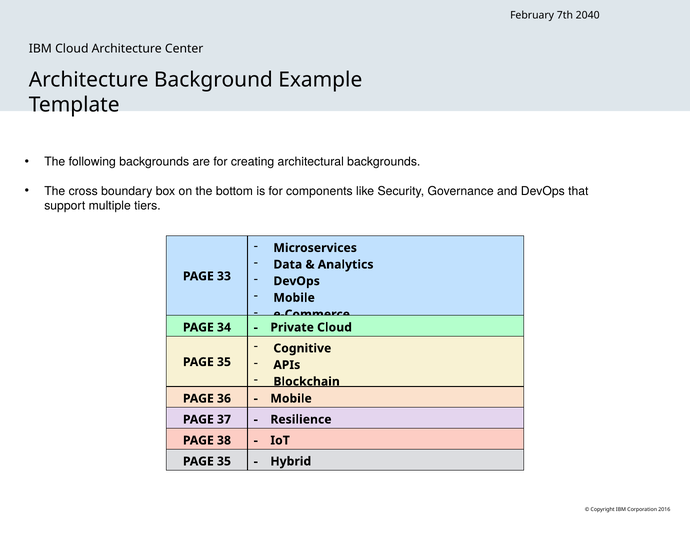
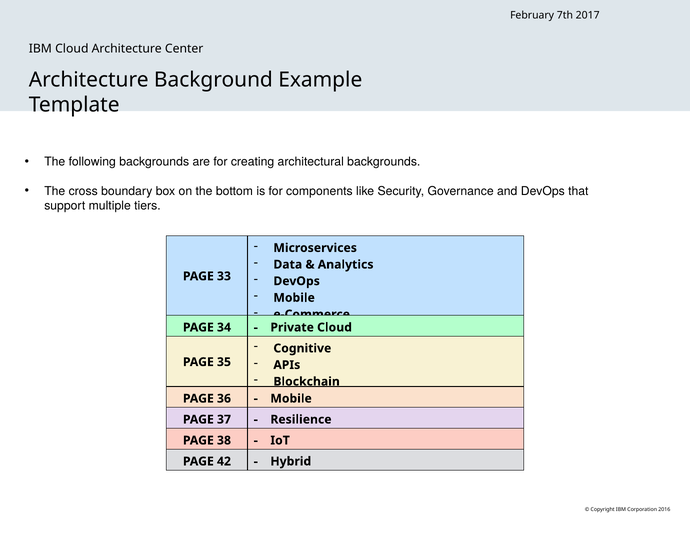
2040: 2040 -> 2017 (588, 15)
35: 35 -> 42 (224, 462)
